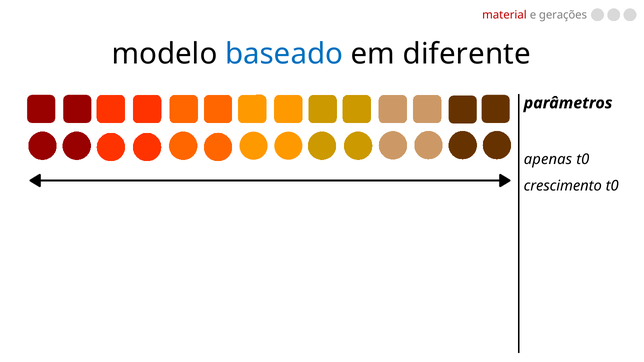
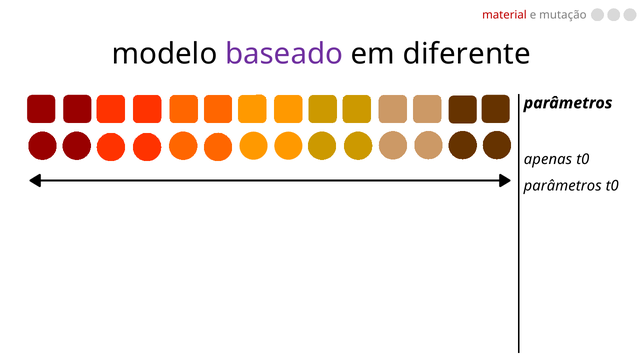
gerações: gerações -> mutação (563, 15)
baseado colour: blue -> purple (284, 54)
crescimento: crescimento -> parâmetros (563, 186)
